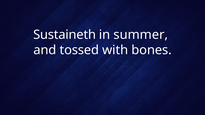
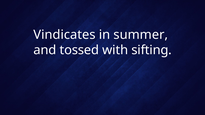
Sustaineth: Sustaineth -> Vindicates (64, 35)
bones: bones -> sifting (152, 50)
